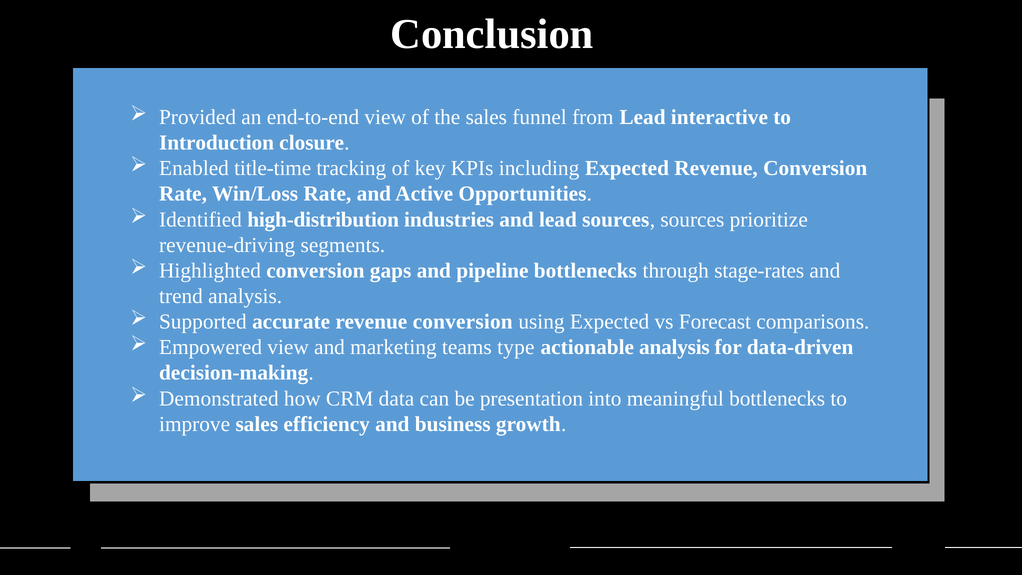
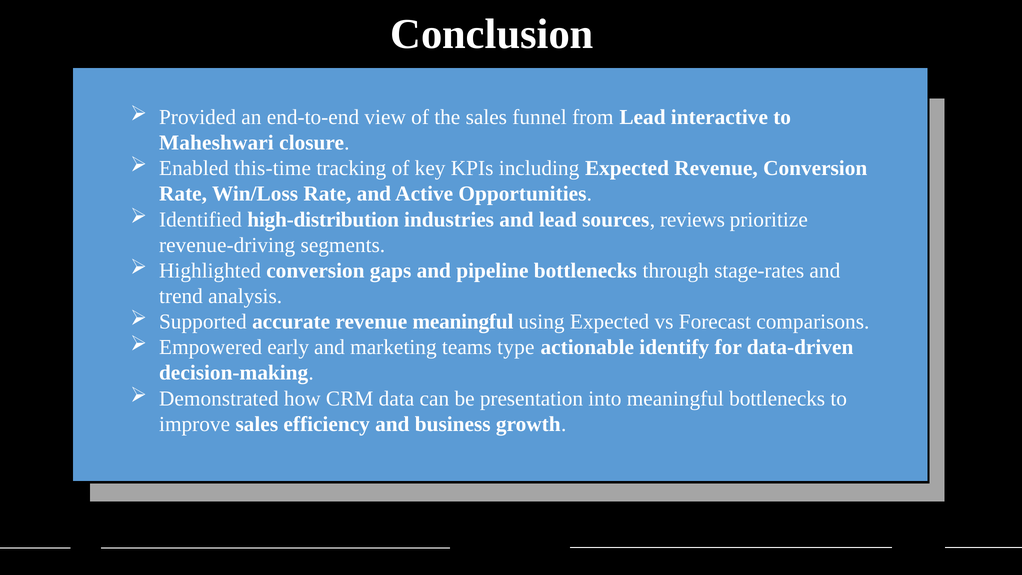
Introduction: Introduction -> Maheshwari (216, 143)
title-time: title-time -> this-time (273, 168)
sources sources: sources -> reviews (692, 219)
accurate revenue conversion: conversion -> meaningful (463, 322)
Empowered view: view -> early (288, 347)
actionable analysis: analysis -> identify (674, 347)
